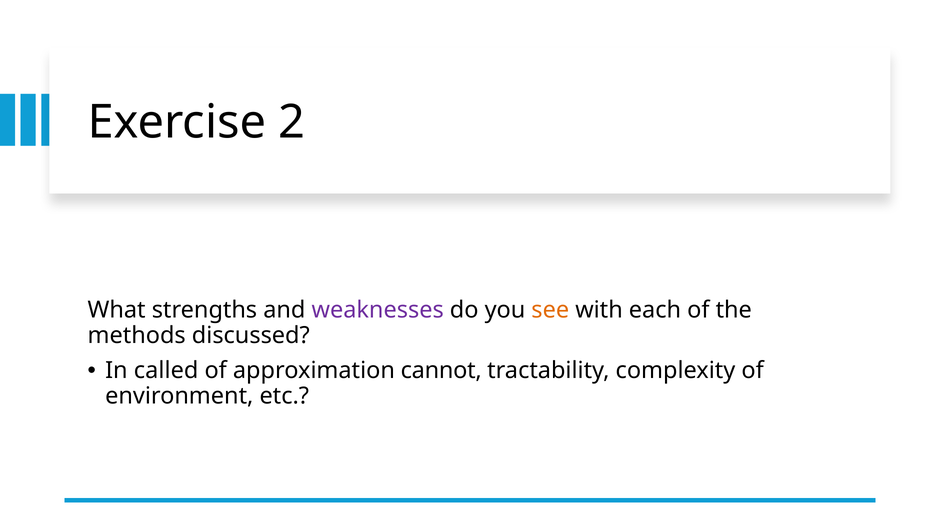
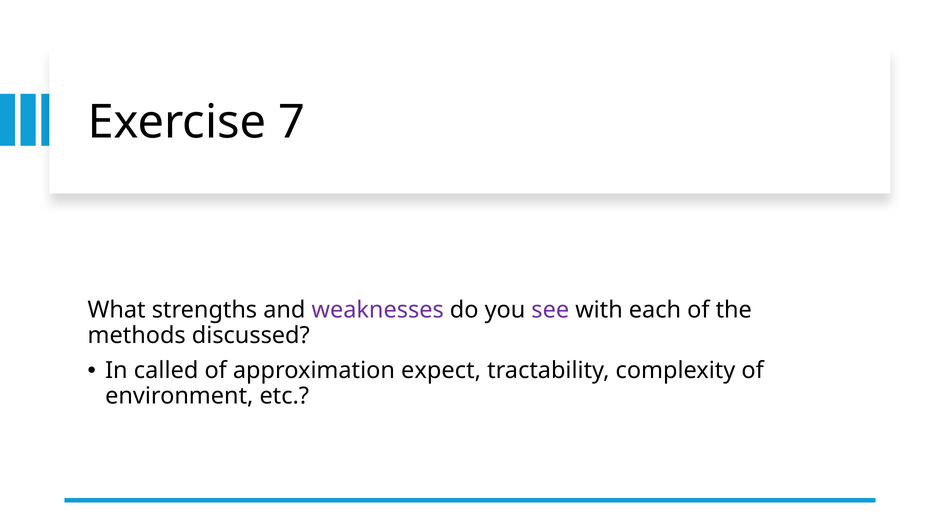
2: 2 -> 7 (292, 122)
see colour: orange -> purple (550, 310)
cannot: cannot -> expect (441, 371)
